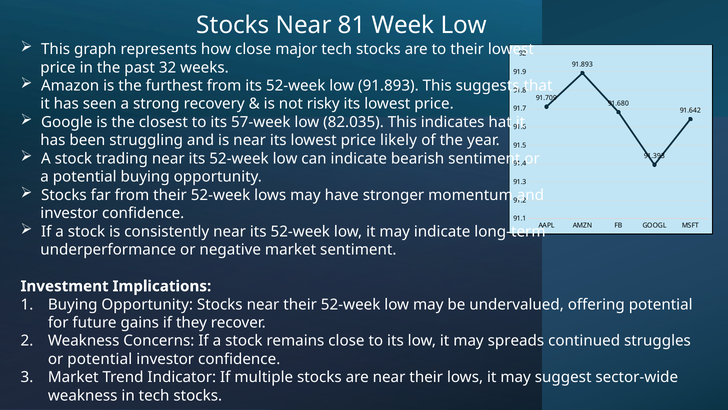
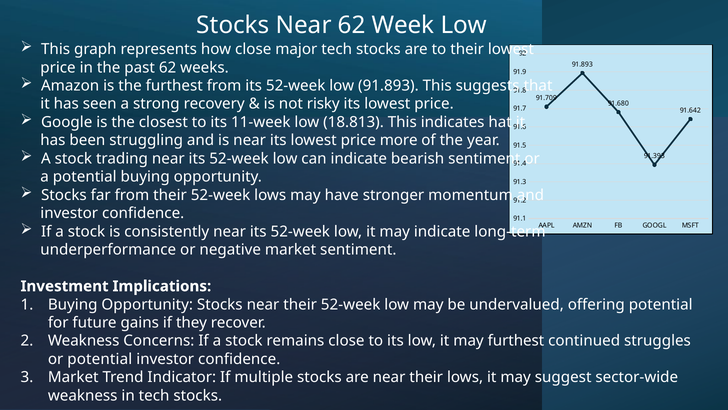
Near 81: 81 -> 62 (352, 25)
past 32: 32 -> 62 (168, 67)
57-week: 57-week -> 11-week (261, 122)
82.035: 82.035 -> 18.813 (354, 122)
likely: likely -> more (399, 140)
may spreads: spreads -> furthest (516, 341)
